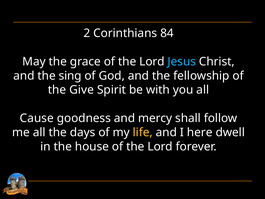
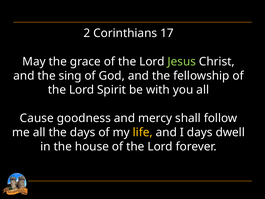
84: 84 -> 17 (167, 33)
Jesus colour: light blue -> light green (182, 61)
Give: Give -> Lord (82, 90)
I here: here -> days (200, 132)
